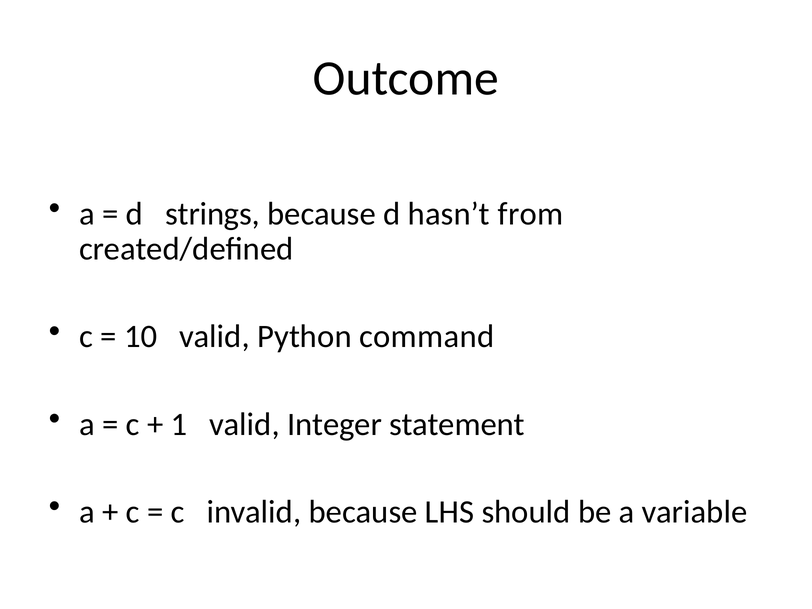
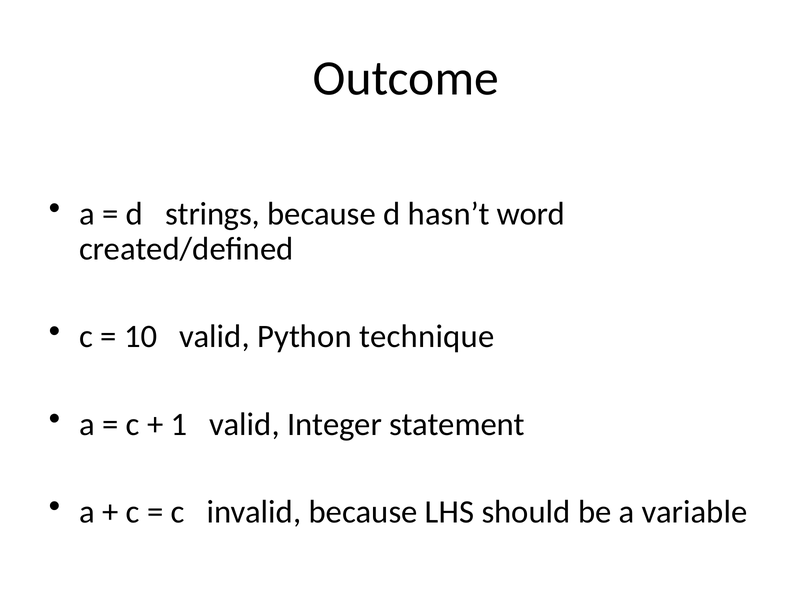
from: from -> word (531, 214)
command: command -> technique (427, 337)
